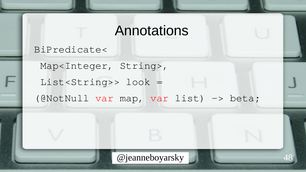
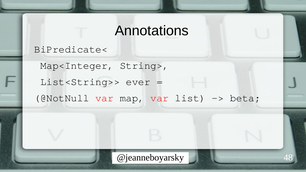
look: look -> ever (138, 82)
